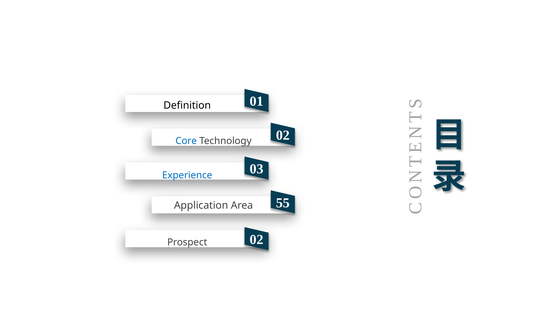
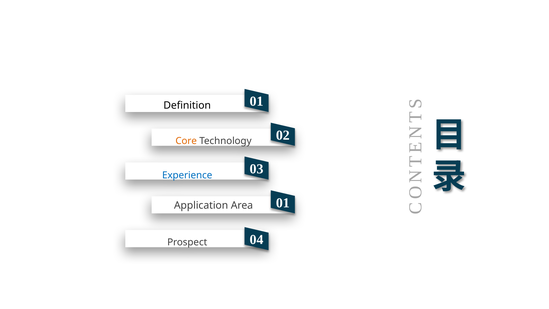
Core colour: blue -> orange (186, 141)
Area 55: 55 -> 01 (283, 203)
Prospect 02: 02 -> 04 (257, 239)
